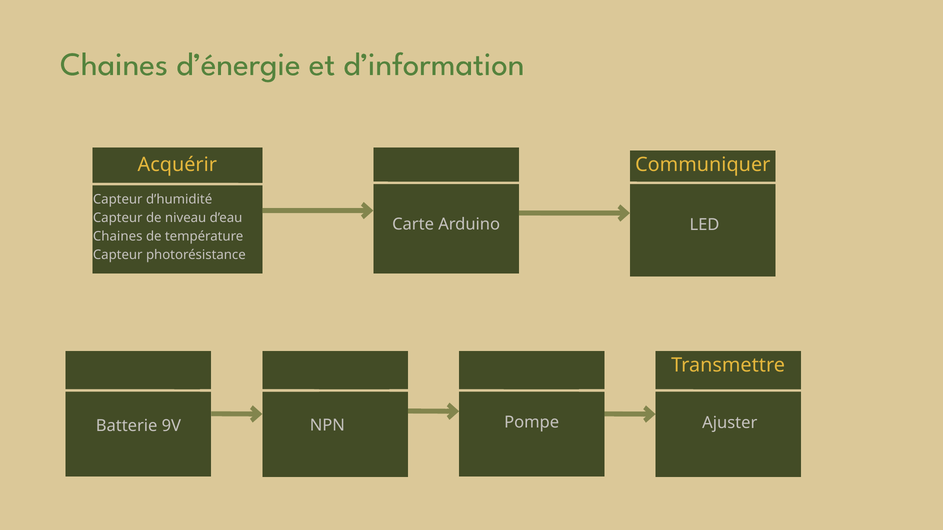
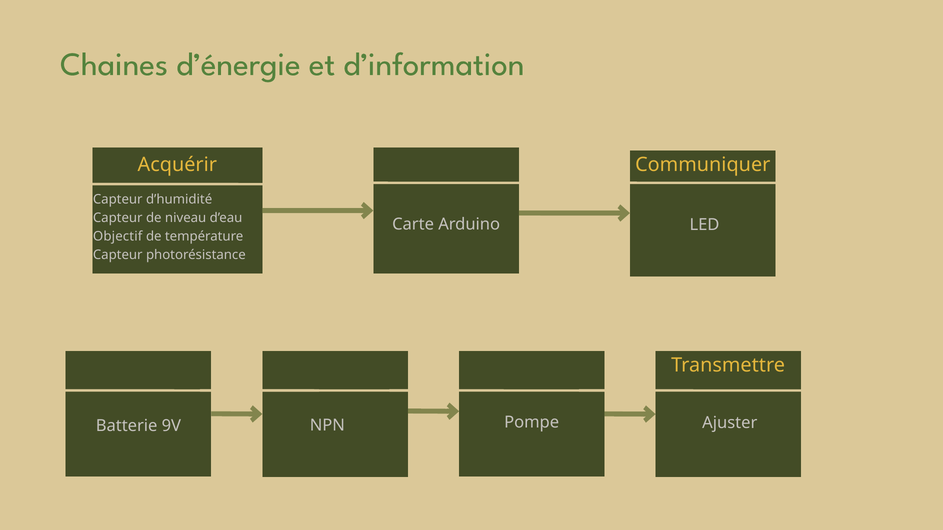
Chaines: Chaines -> Objectif (118, 237)
